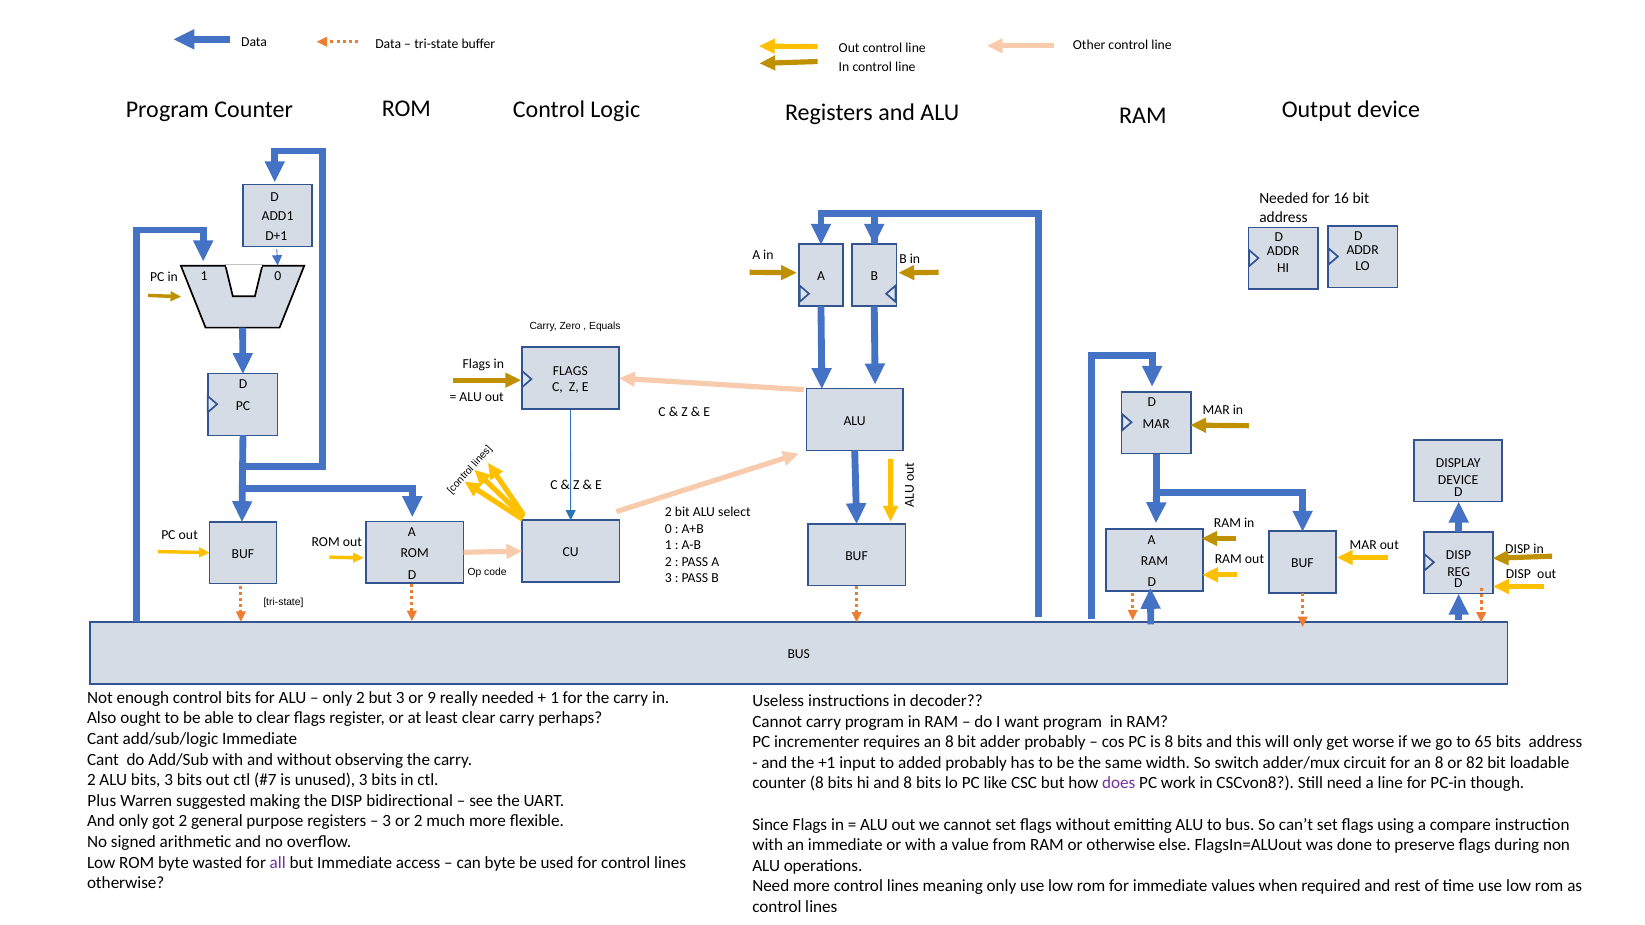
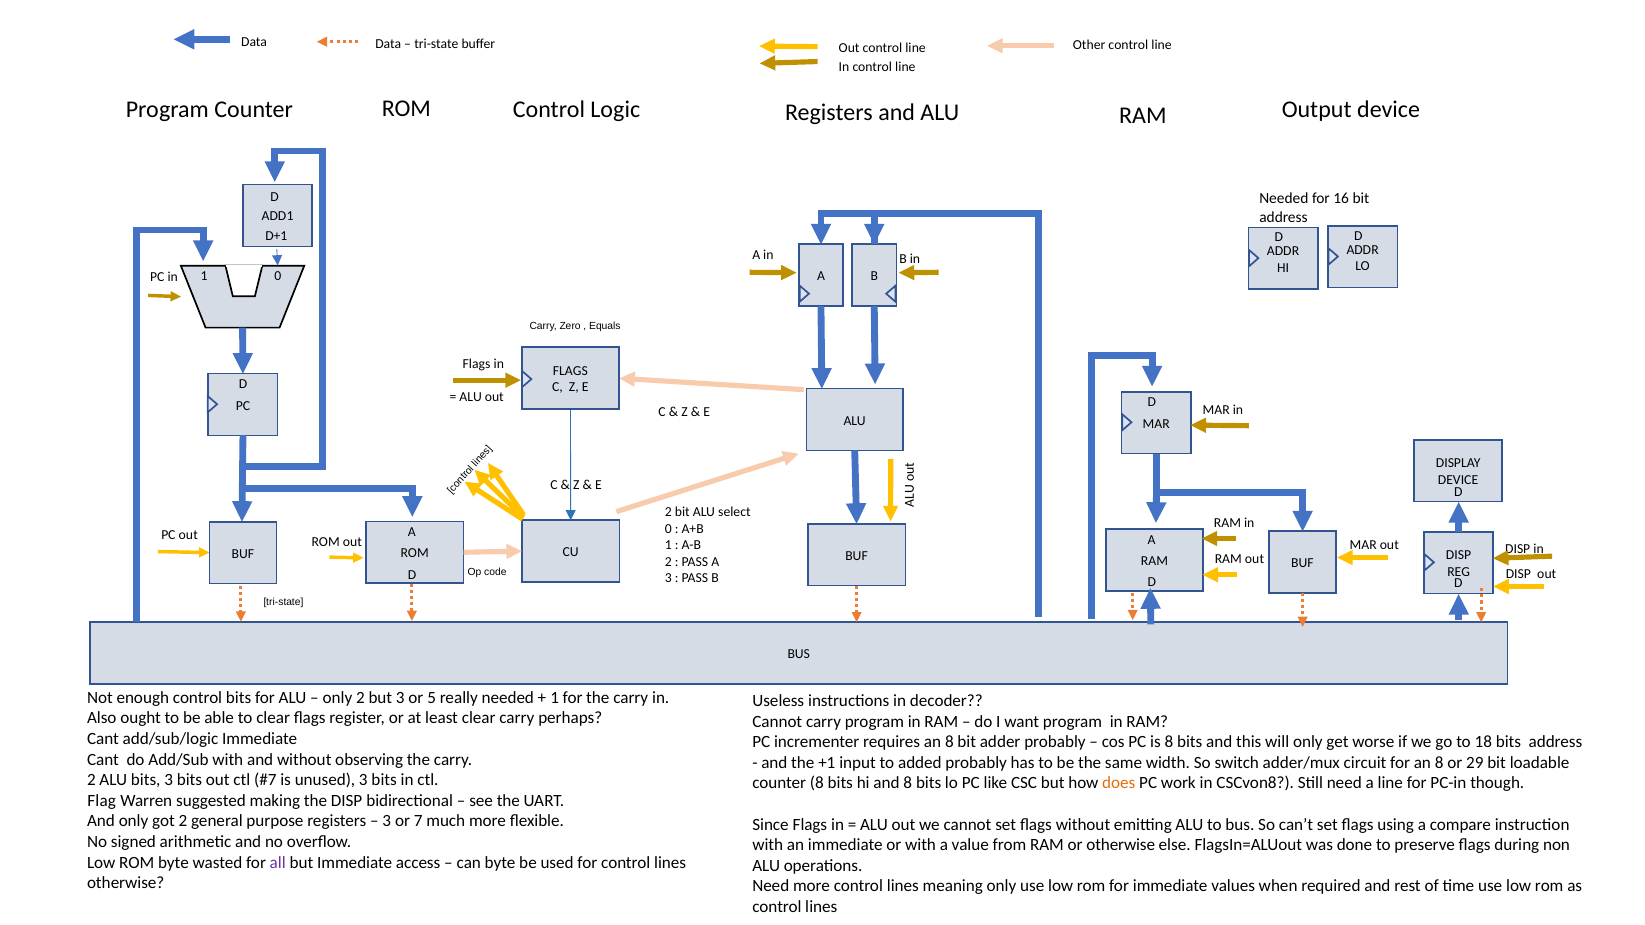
9: 9 -> 5 (432, 698)
65: 65 -> 18 (1483, 742)
82: 82 -> 29 (1475, 763)
does colour: purple -> orange (1119, 783)
Plus: Plus -> Flag (102, 801)
or 2: 2 -> 7 (418, 822)
